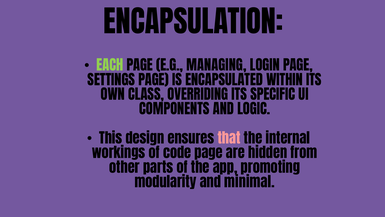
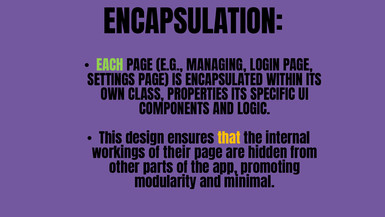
OVERRIDING: OVERRIDING -> PROPERTIES (198, 95)
that colour: pink -> yellow (229, 139)
code: code -> their (177, 153)
